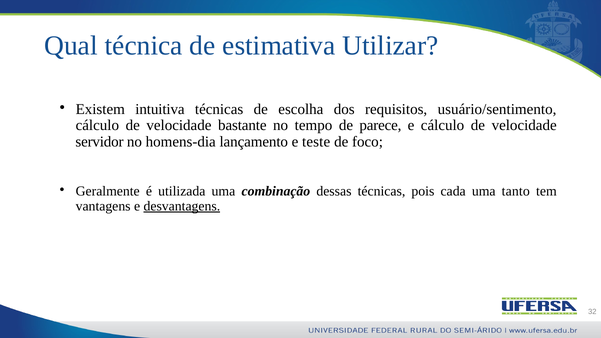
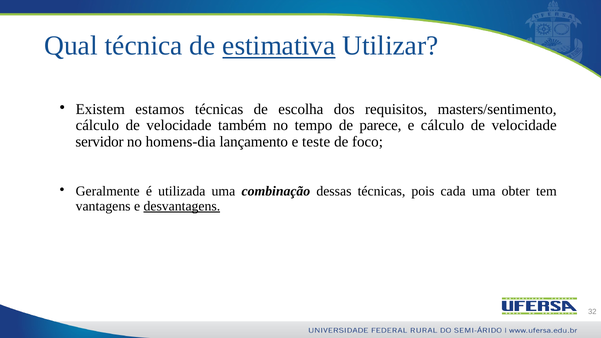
estimativa underline: none -> present (279, 46)
intuitiva: intuitiva -> estamos (160, 109)
usuário/sentimento: usuário/sentimento -> masters/sentimento (497, 109)
bastante: bastante -> também (242, 125)
tanto: tanto -> obter (516, 191)
